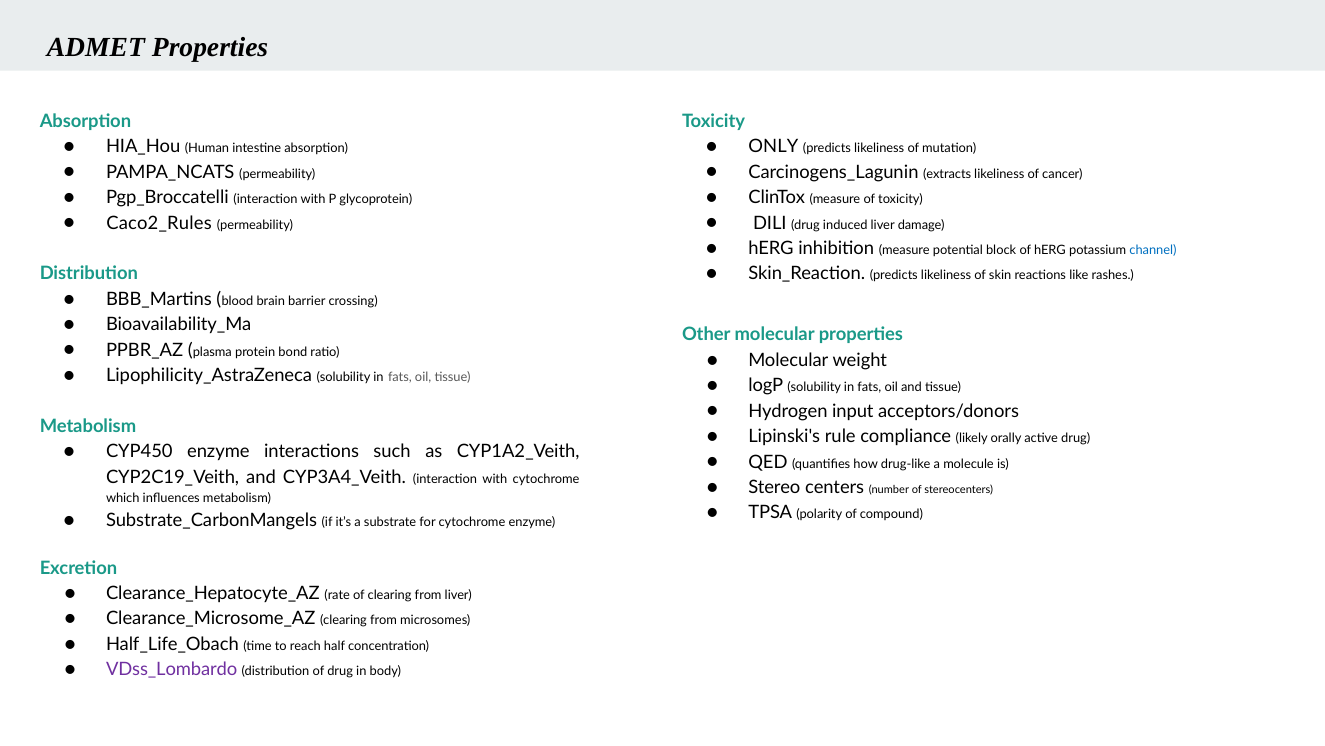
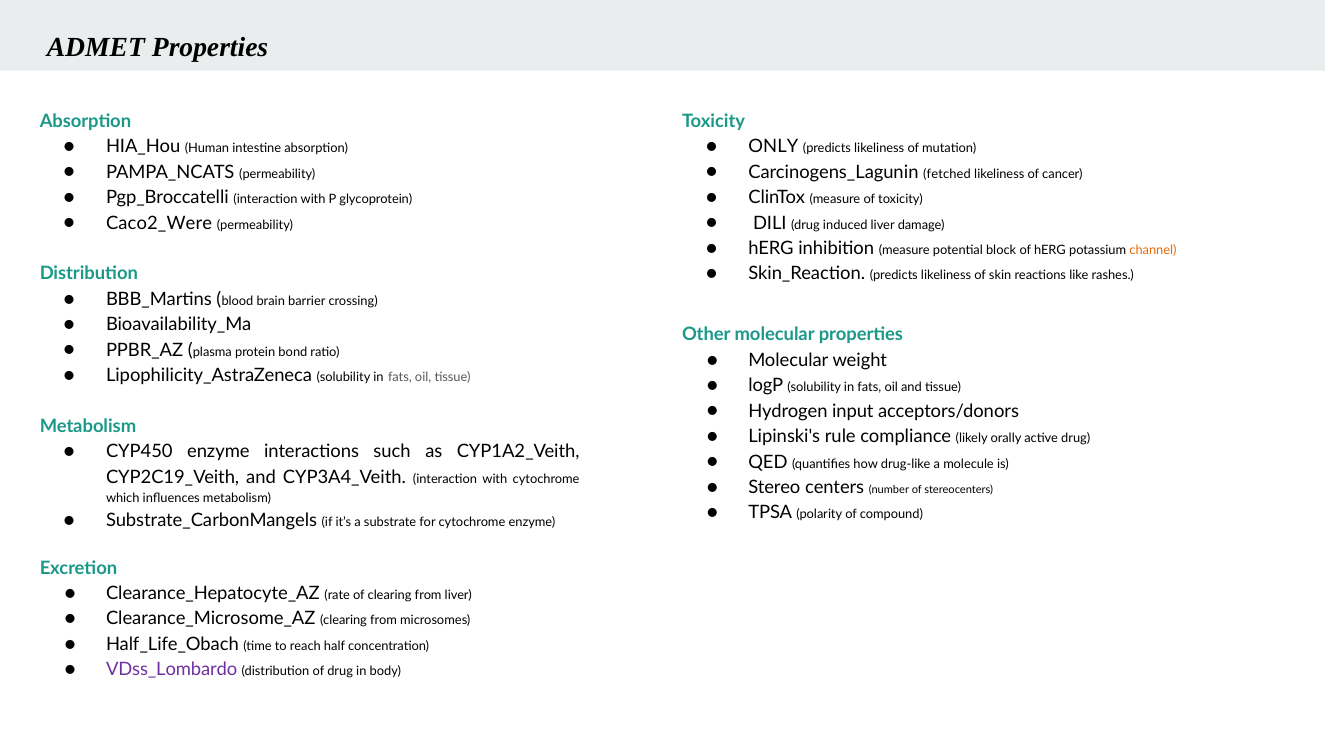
extracts: extracts -> fetched (947, 174)
Caco2_Rules: Caco2_Rules -> Caco2_Were (159, 223)
channel colour: blue -> orange (1153, 250)
